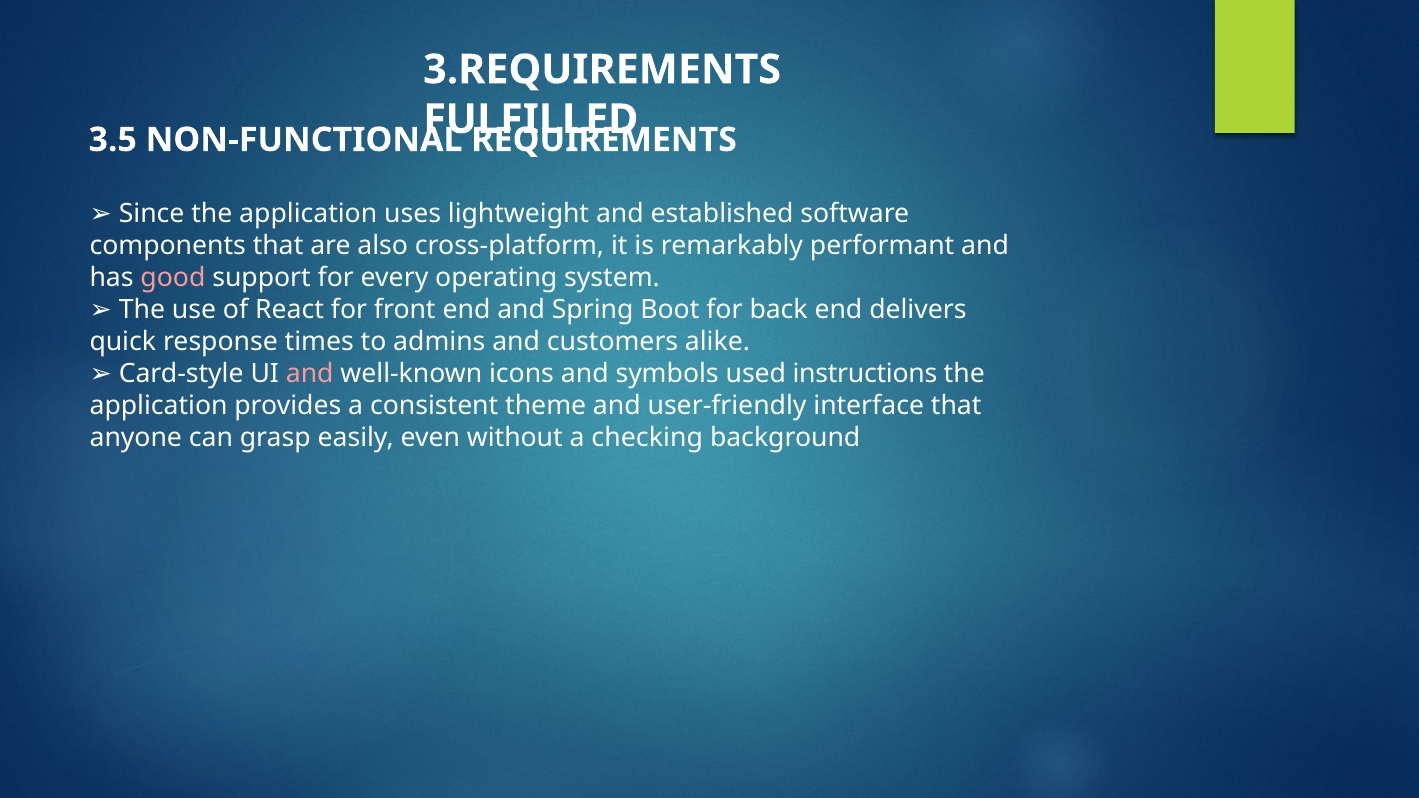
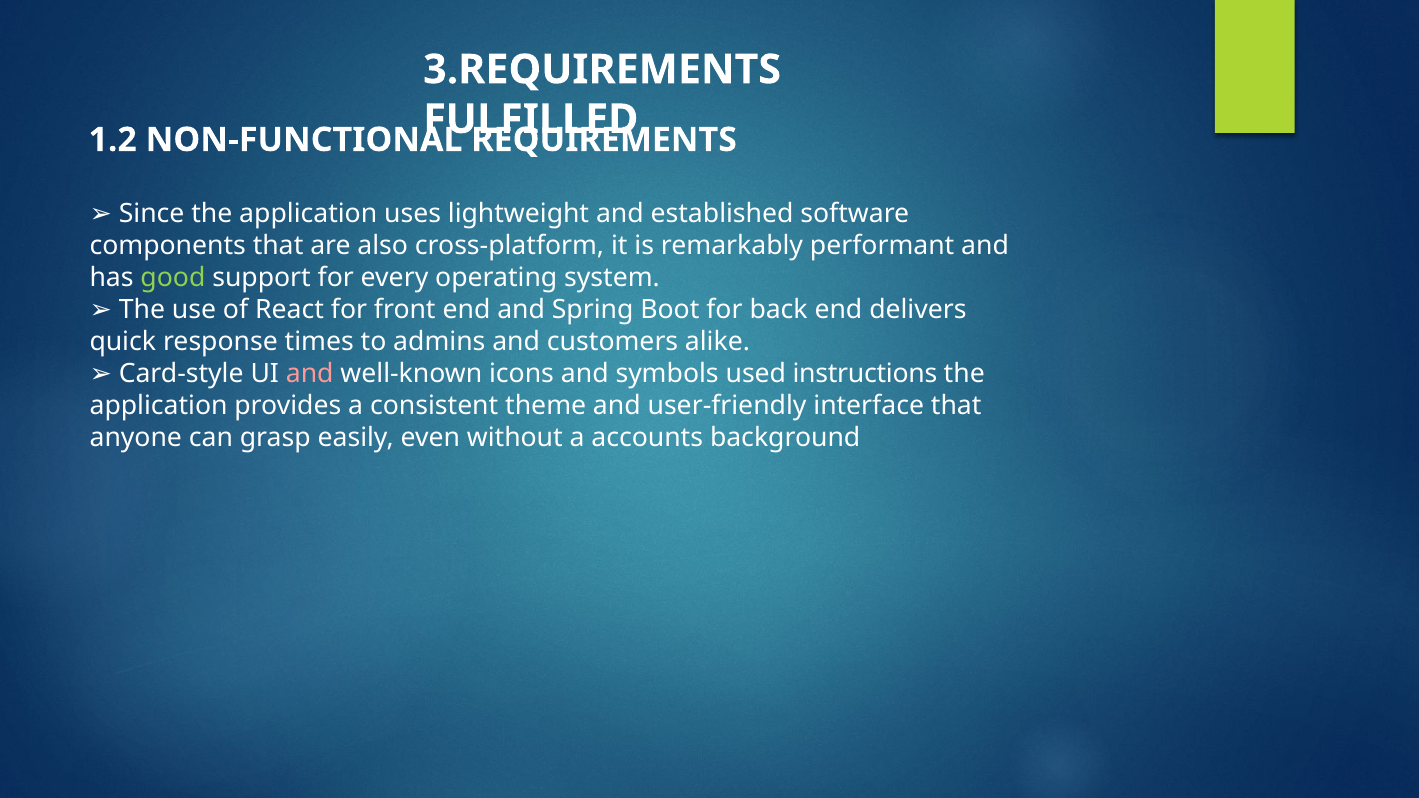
3.5: 3.5 -> 1.2 (113, 140)
good colour: pink -> light green (173, 278)
checking: checking -> accounts (647, 437)
